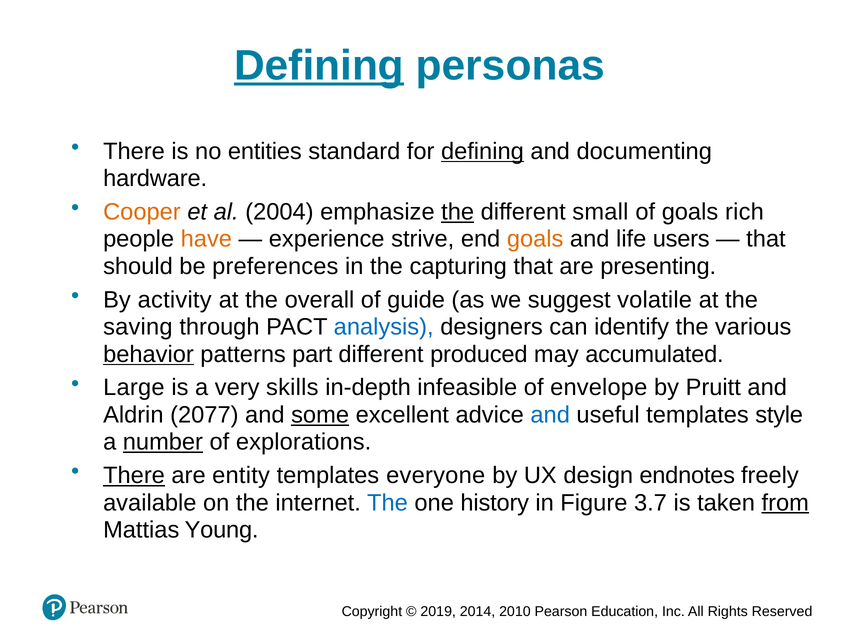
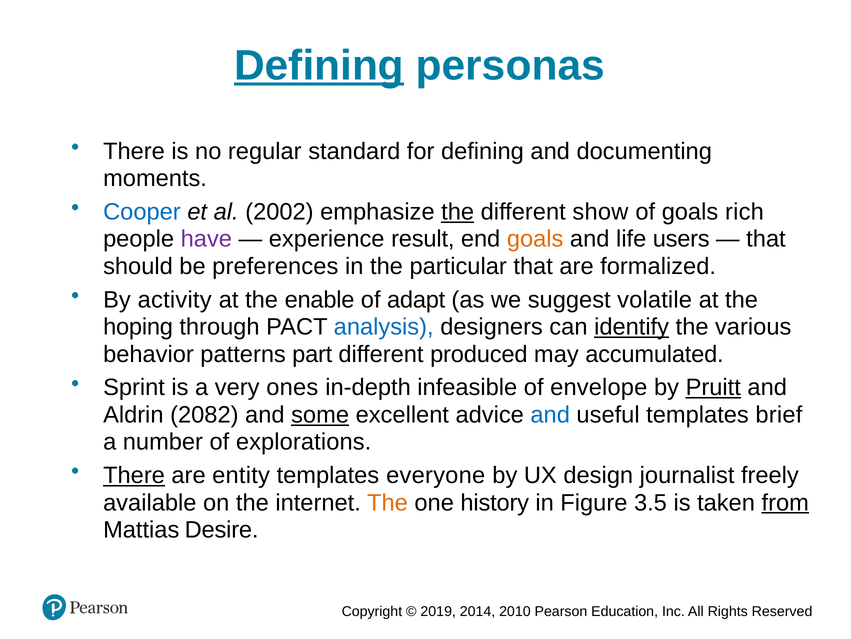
entities: entities -> regular (265, 151)
defining underline: present -> none (482, 151)
hardware: hardware -> moments (155, 178)
Cooper colour: orange -> blue (142, 212)
2004: 2004 -> 2002 (279, 212)
small: small -> show (600, 212)
have colour: orange -> purple (206, 239)
strive: strive -> result (423, 239)
capturing: capturing -> particular (458, 266)
presenting: presenting -> formalized (658, 266)
overall: overall -> enable (320, 299)
guide: guide -> adapt (416, 299)
saving: saving -> hoping (138, 327)
identify underline: none -> present (632, 327)
behavior underline: present -> none (148, 354)
Large: Large -> Sprint (134, 387)
skills: skills -> ones (292, 387)
Pruitt underline: none -> present (713, 387)
2077: 2077 -> 2082 (204, 414)
style: style -> brief (779, 414)
number underline: present -> none (163, 442)
endnotes: endnotes -> journalist (687, 475)
The colour: blue -> orange (387, 502)
3.7: 3.7 -> 3.5 (650, 502)
Young: Young -> Desire (222, 529)
